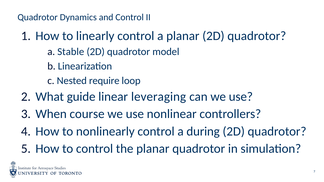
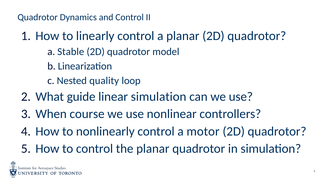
require: require -> quality (104, 81)
linear leveraging: leveraging -> simulation (159, 97)
during: during -> motor (203, 132)
